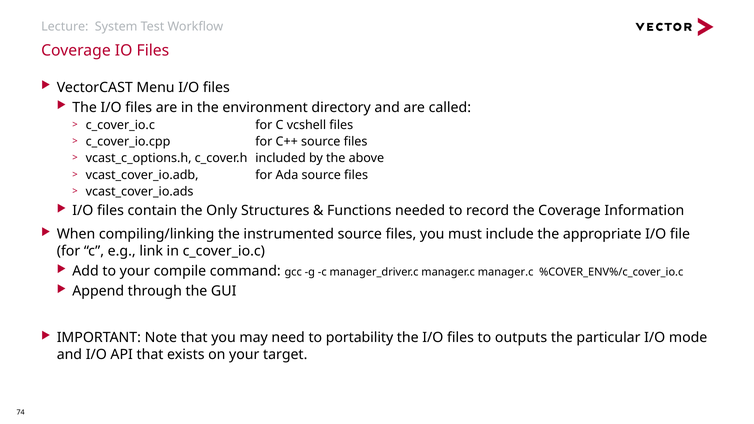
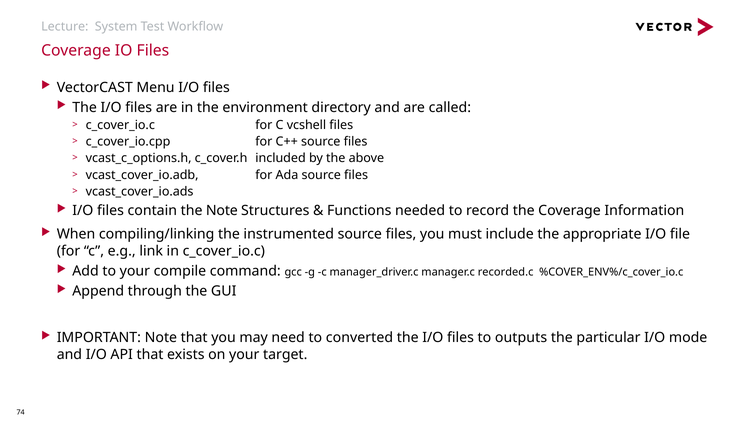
the Only: Only -> Note (222, 211)
manager.c manager.c: manager.c -> recorded.c (506, 272)
portability: portability -> converted (359, 338)
